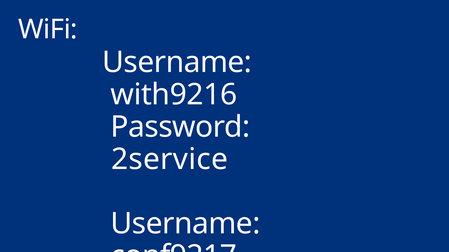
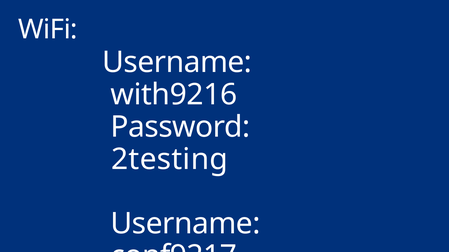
2service: 2service -> 2testing (170, 160)
